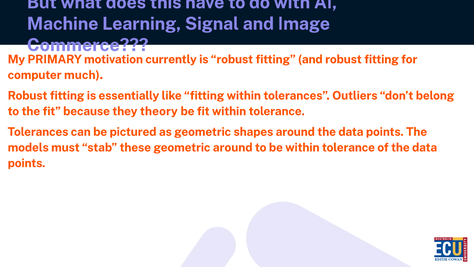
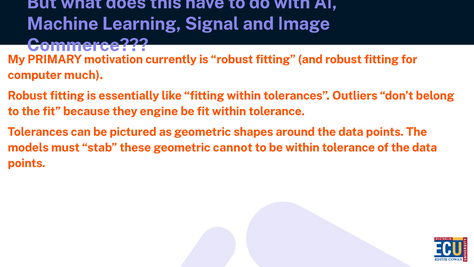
theory: theory -> engine (159, 111)
geometric around: around -> cannot (233, 147)
